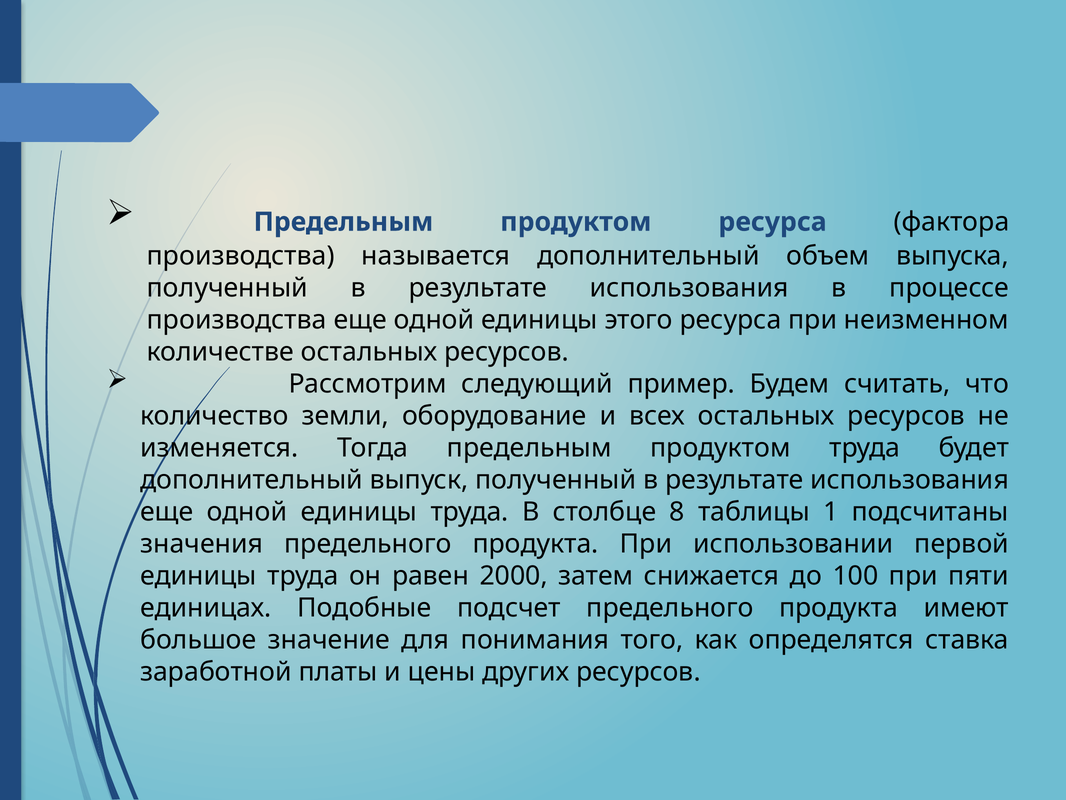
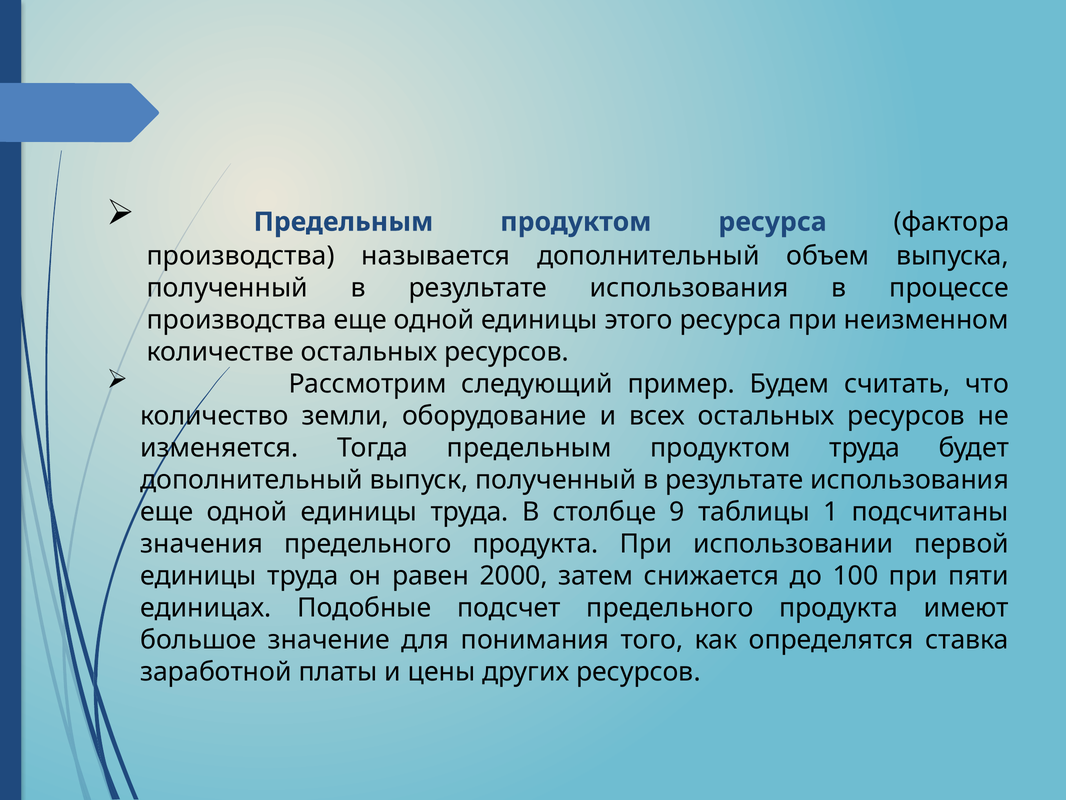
8: 8 -> 9 (677, 511)
